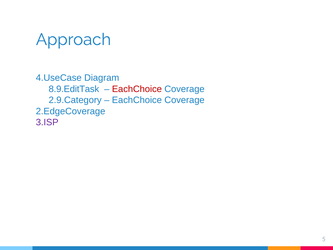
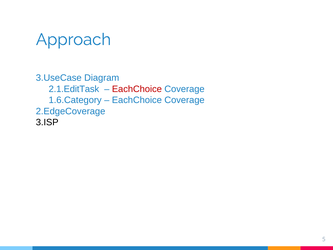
4.UseCase: 4.UseCase -> 3.UseCase (59, 78)
8.9.EditTask: 8.9.EditTask -> 2.1.EditTask (74, 89)
2.9.Category: 2.9.Category -> 1.6.Category (75, 100)
3.ISP colour: purple -> black (47, 122)
